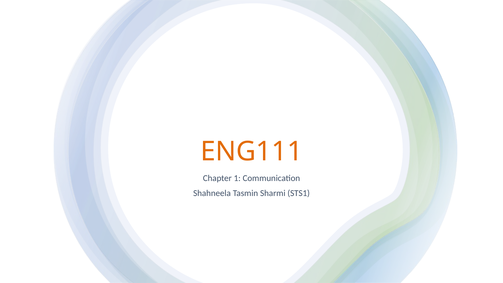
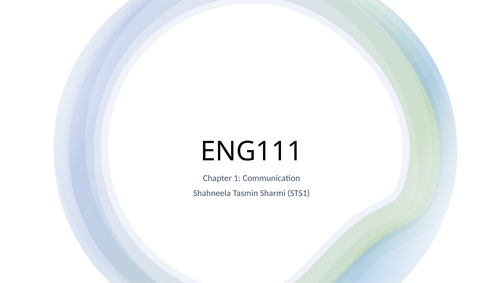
ENG111 colour: orange -> black (252, 151)
